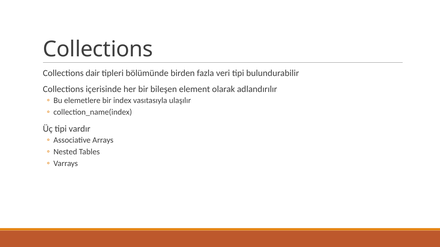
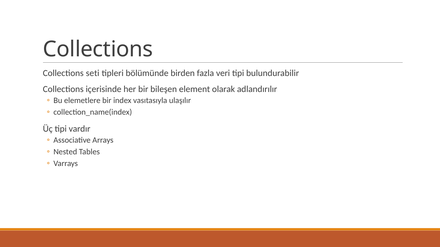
dair: dair -> seti (93, 73)
